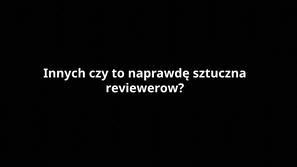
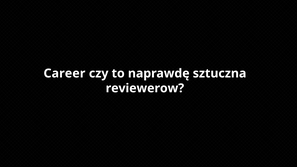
Innych: Innych -> Career (64, 73)
